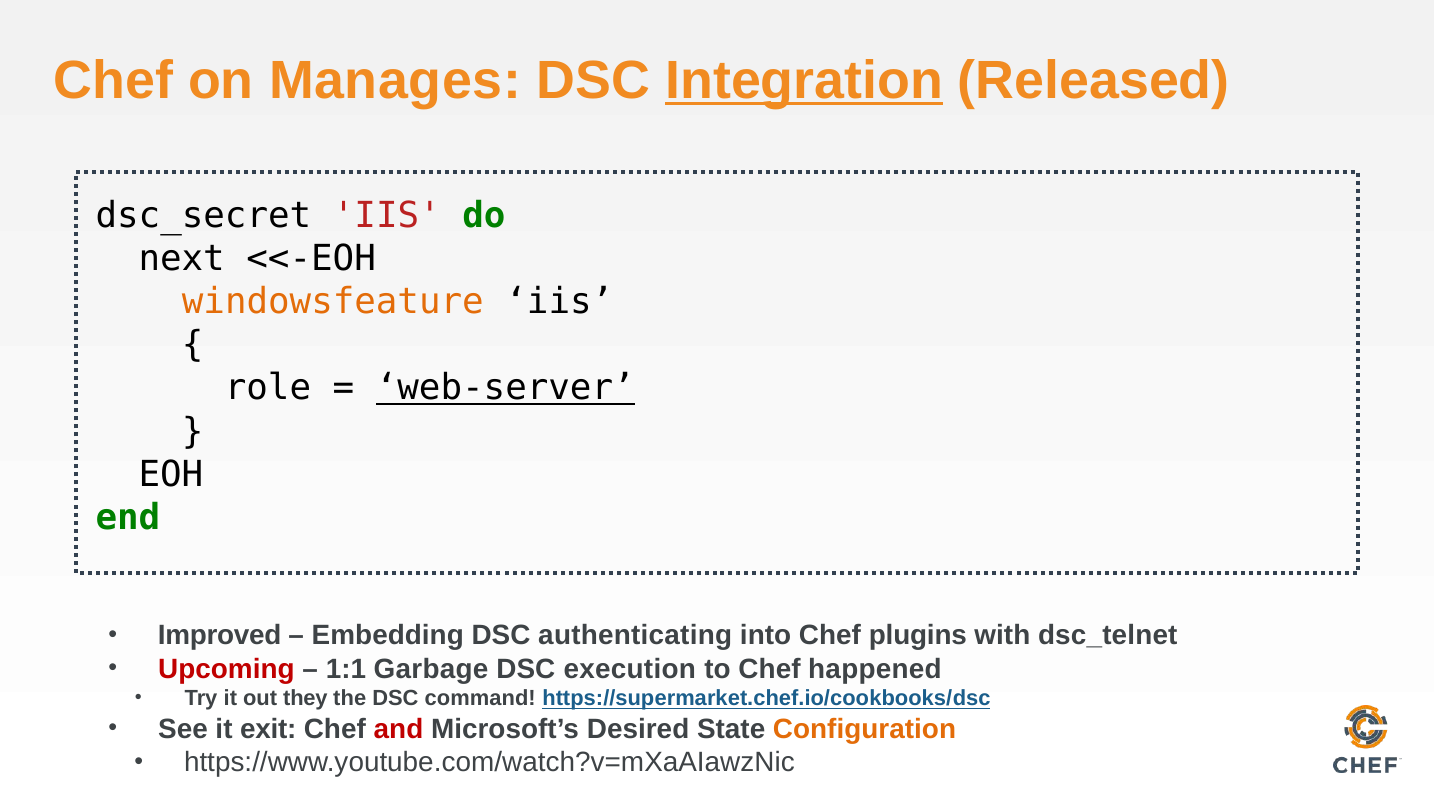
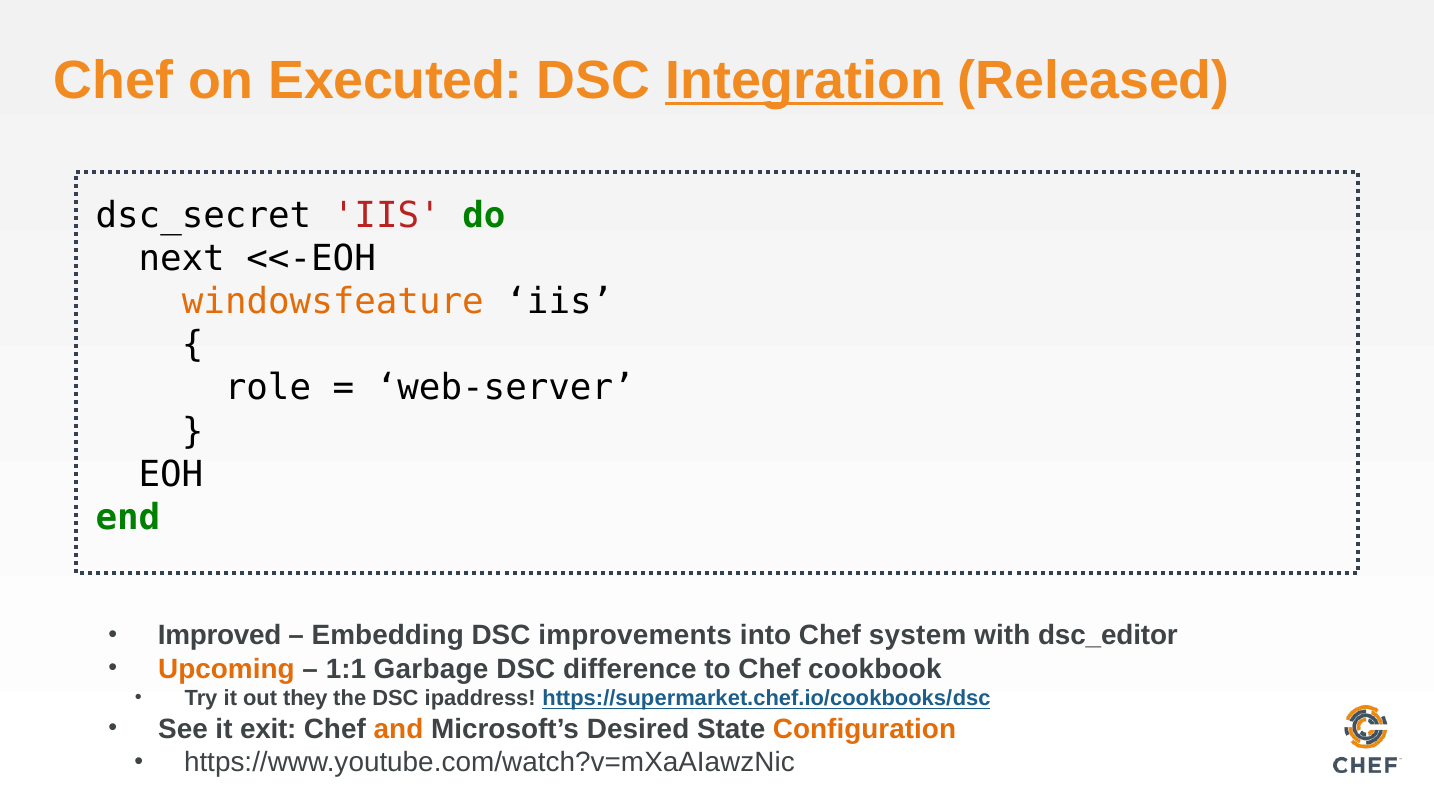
Manages: Manages -> Executed (396, 80)
web-server underline: present -> none (505, 388)
authenticating: authenticating -> improvements (635, 635)
plugins: plugins -> system (918, 635)
dsc_telnet: dsc_telnet -> dsc_editor (1108, 635)
Upcoming colour: red -> orange (226, 669)
execution: execution -> difference (630, 669)
happened: happened -> cookbook (875, 669)
command: command -> ipaddress (480, 698)
and colour: red -> orange (398, 729)
